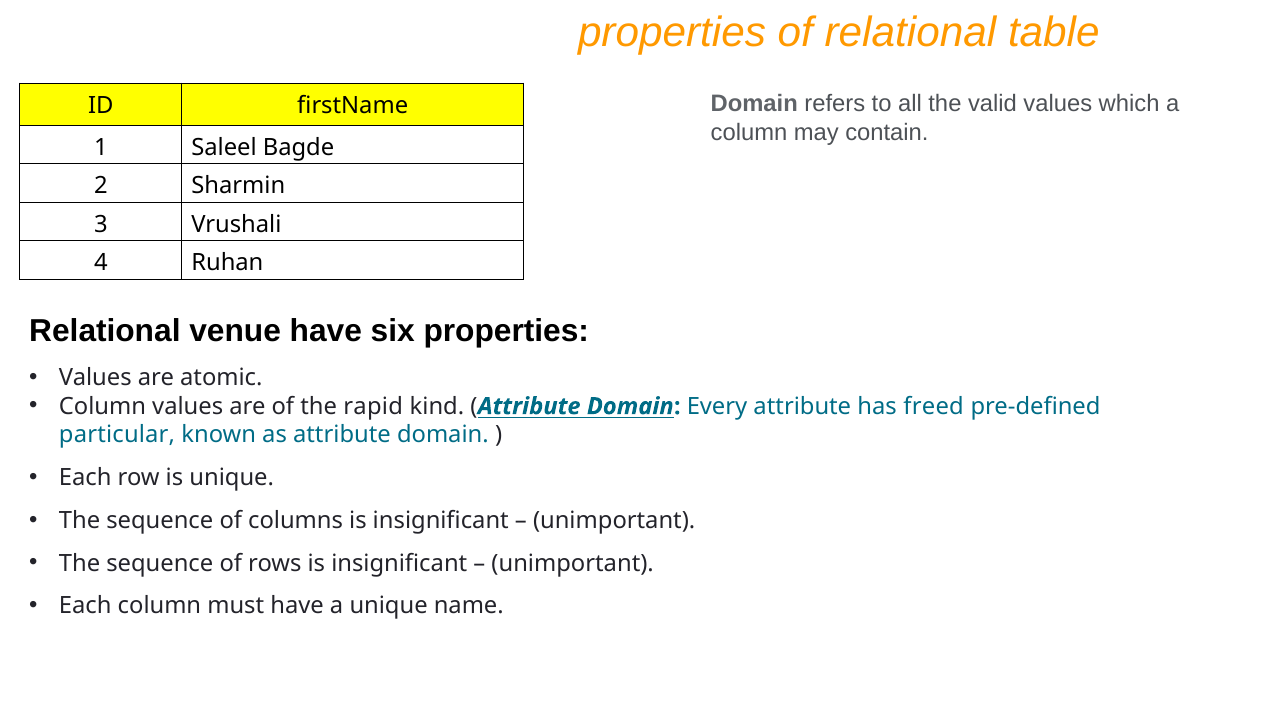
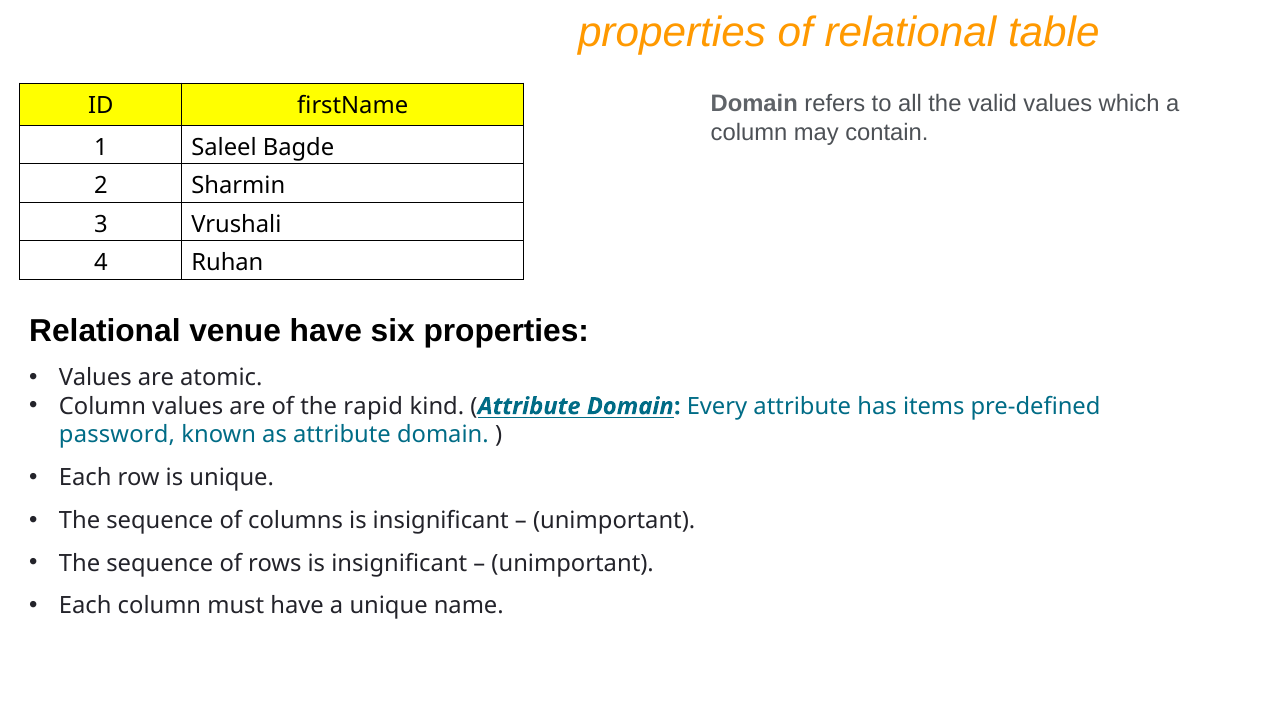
freed: freed -> items (934, 407)
particular: particular -> password (117, 435)
